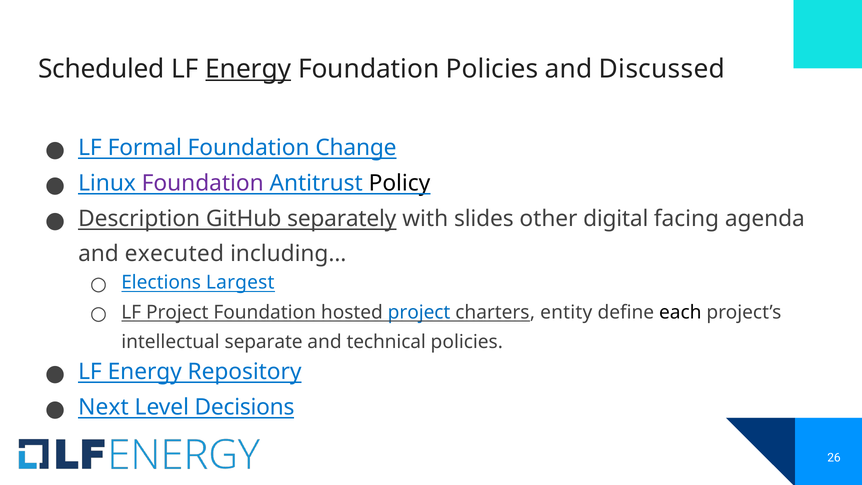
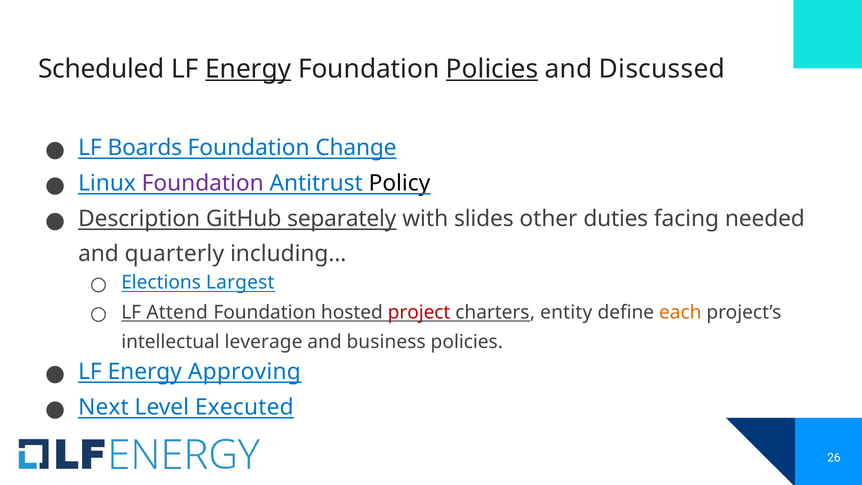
Policies underline: none -> present (492, 69)
Formal: Formal -> Boards (145, 148)
digital: digital -> duties (616, 219)
agenda: agenda -> needed (765, 219)
executed: executed -> quarterly (174, 254)
LF Project: Project -> Attend (177, 312)
project colour: blue -> red (419, 312)
each colour: black -> orange (680, 312)
separate: separate -> leverage (264, 342)
technical: technical -> business (386, 342)
Repository: Repository -> Approving (244, 372)
Decisions: Decisions -> Executed (244, 407)
